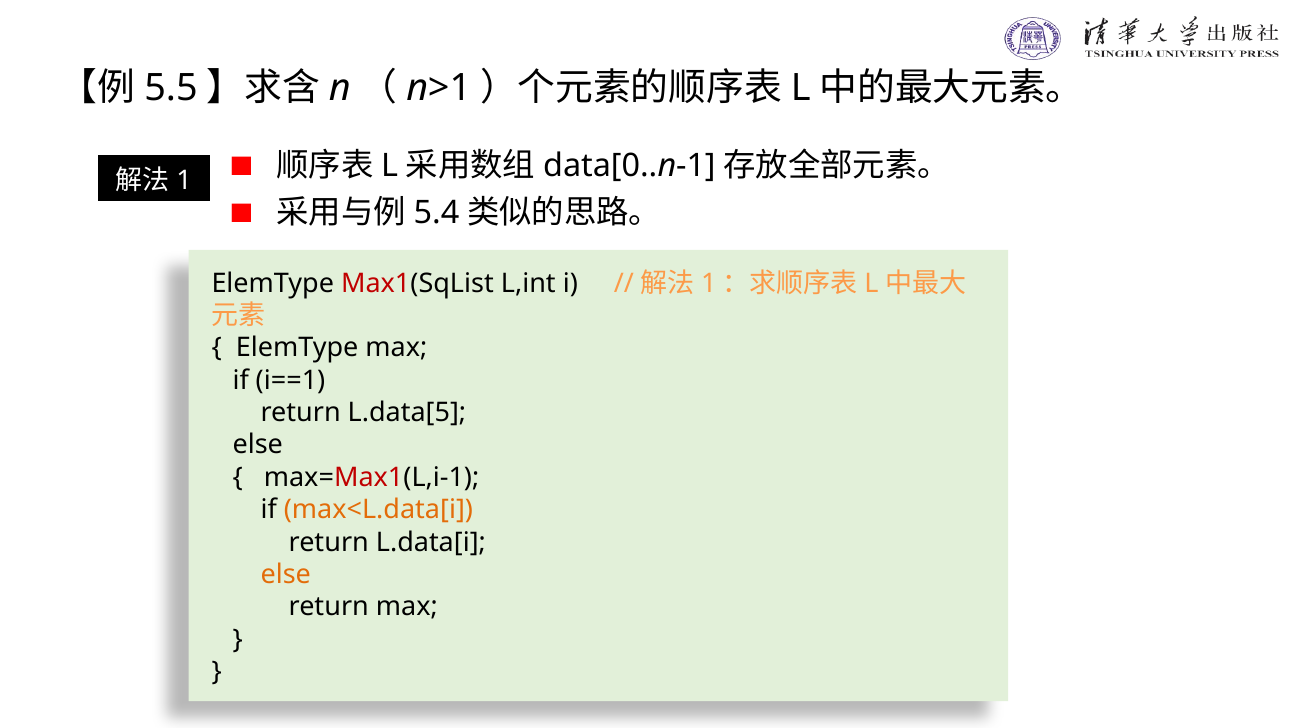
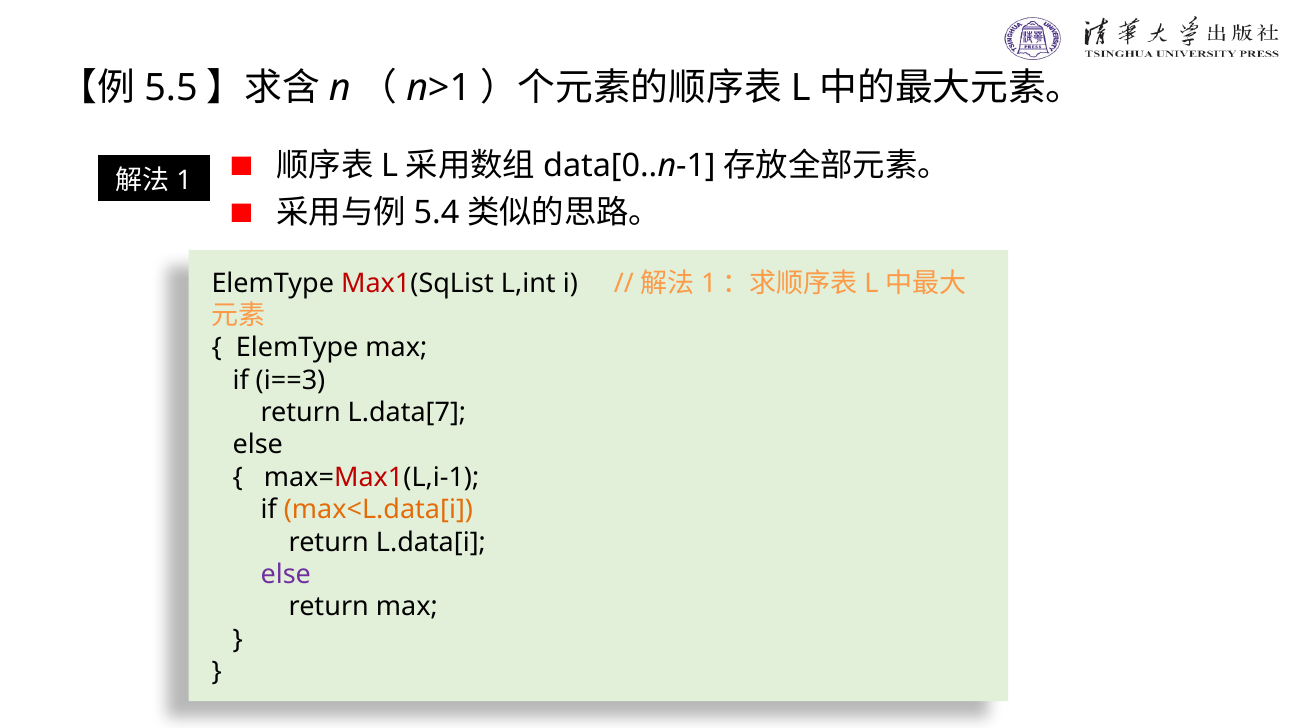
i==1: i==1 -> i==3 (291, 381)
L.data[5: L.data[5 -> L.data[7 (407, 413)
else colour: orange -> purple (286, 575)
